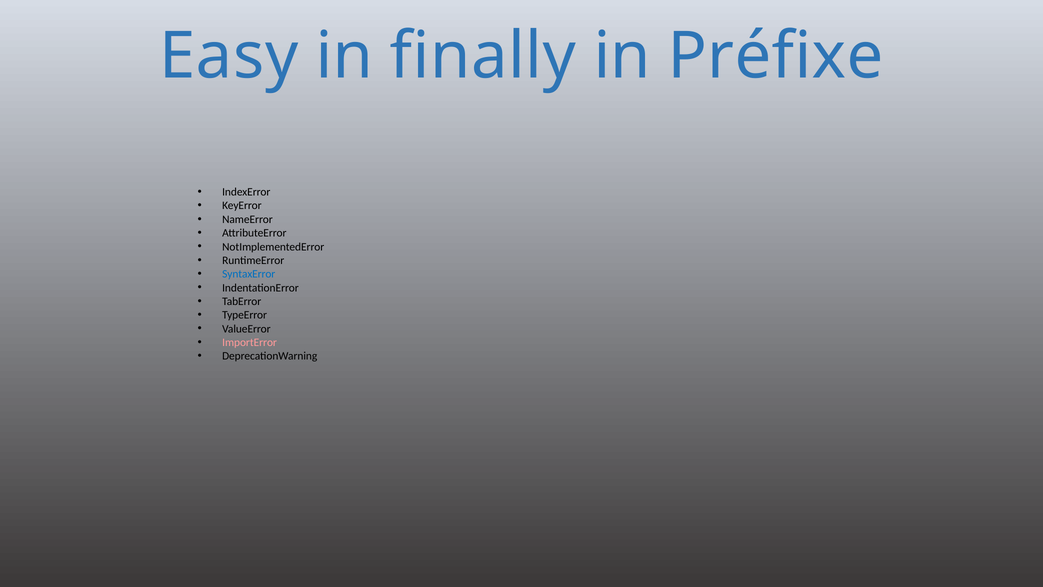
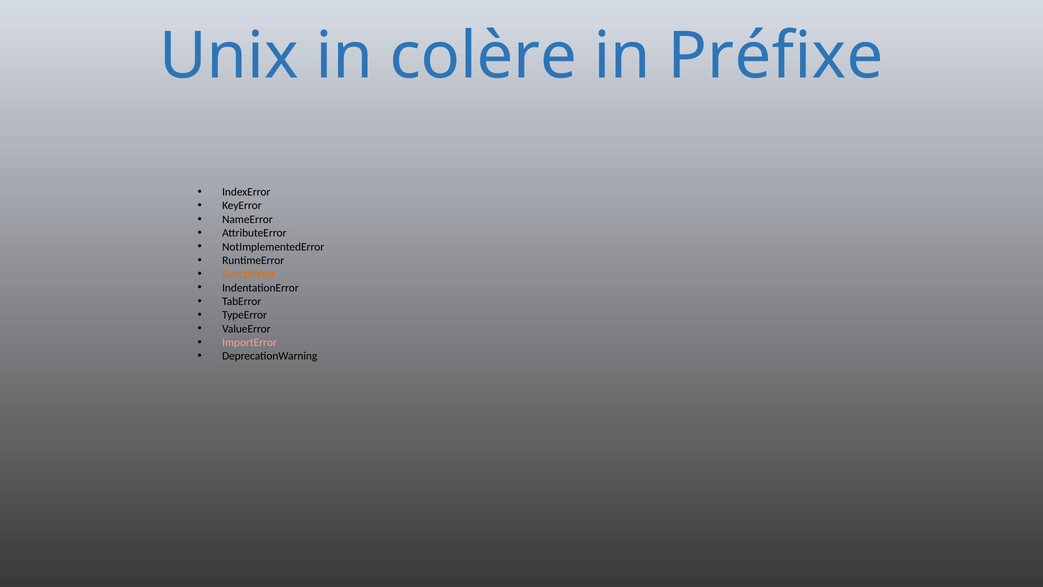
Easy: Easy -> Unix (229, 56)
finally: finally -> colère (483, 56)
SyntaxError colour: blue -> orange (249, 274)
